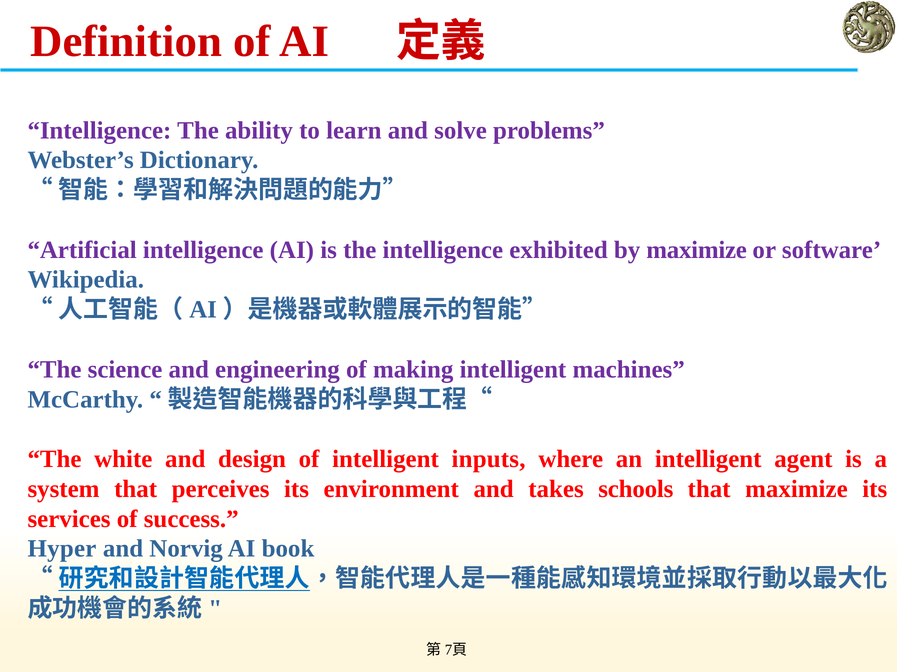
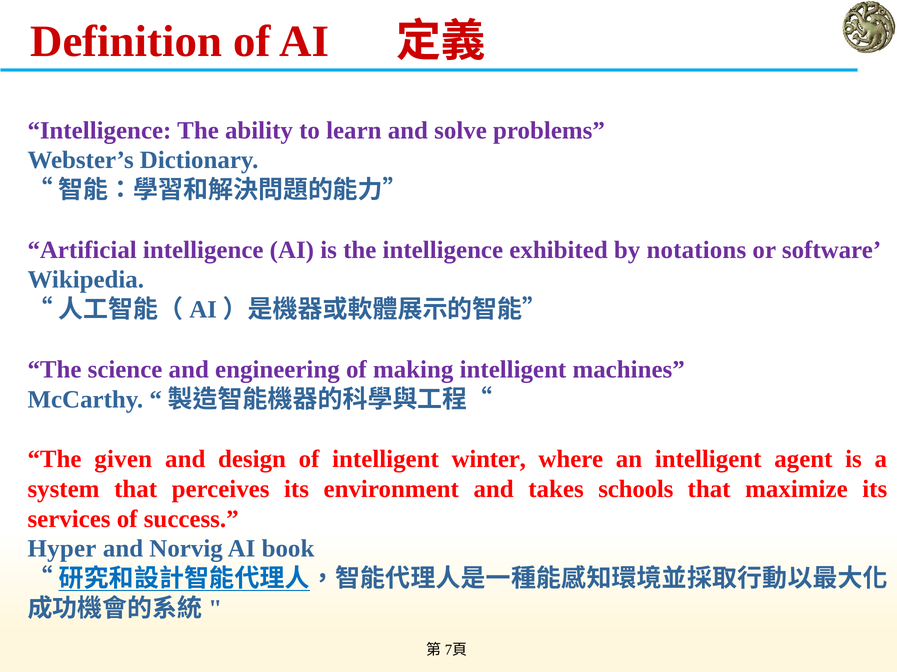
by maximize: maximize -> notations (696, 250)
white: white -> given (123, 460)
inputs: inputs -> winter (489, 460)
